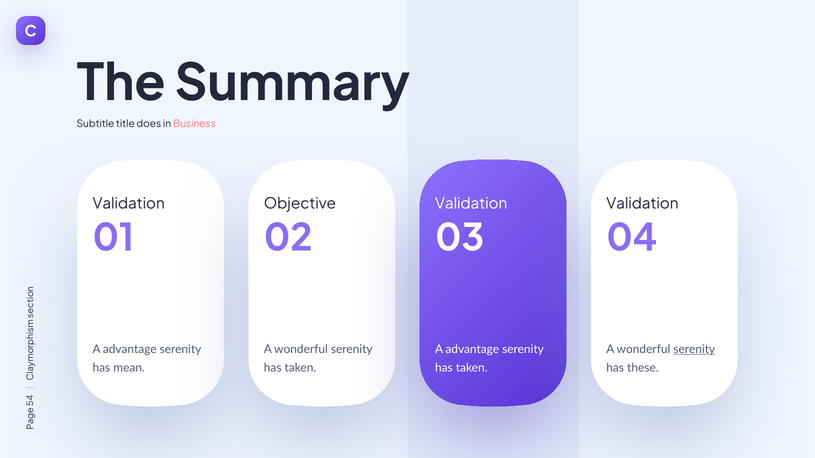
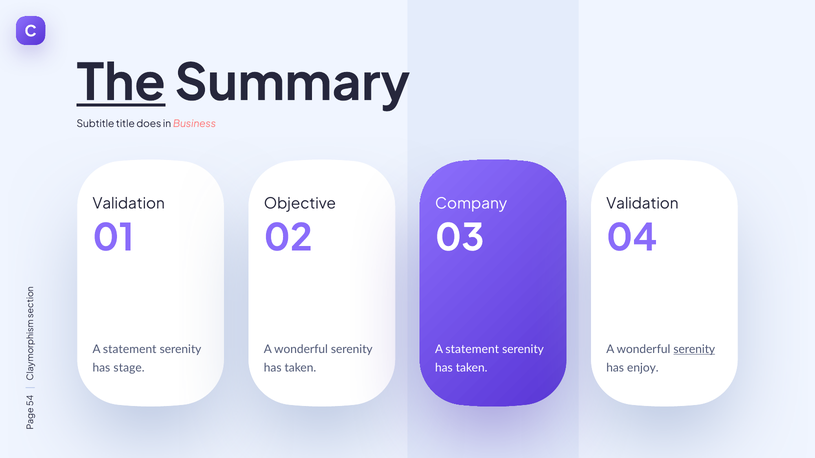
The underline: none -> present (121, 83)
Validation: Validation -> Company (471, 204)
advantage: advantage -> statement (130, 350)
advantage: advantage -> statement (472, 350)
mean: mean -> stage (129, 368)
these: these -> enjoy (643, 368)
